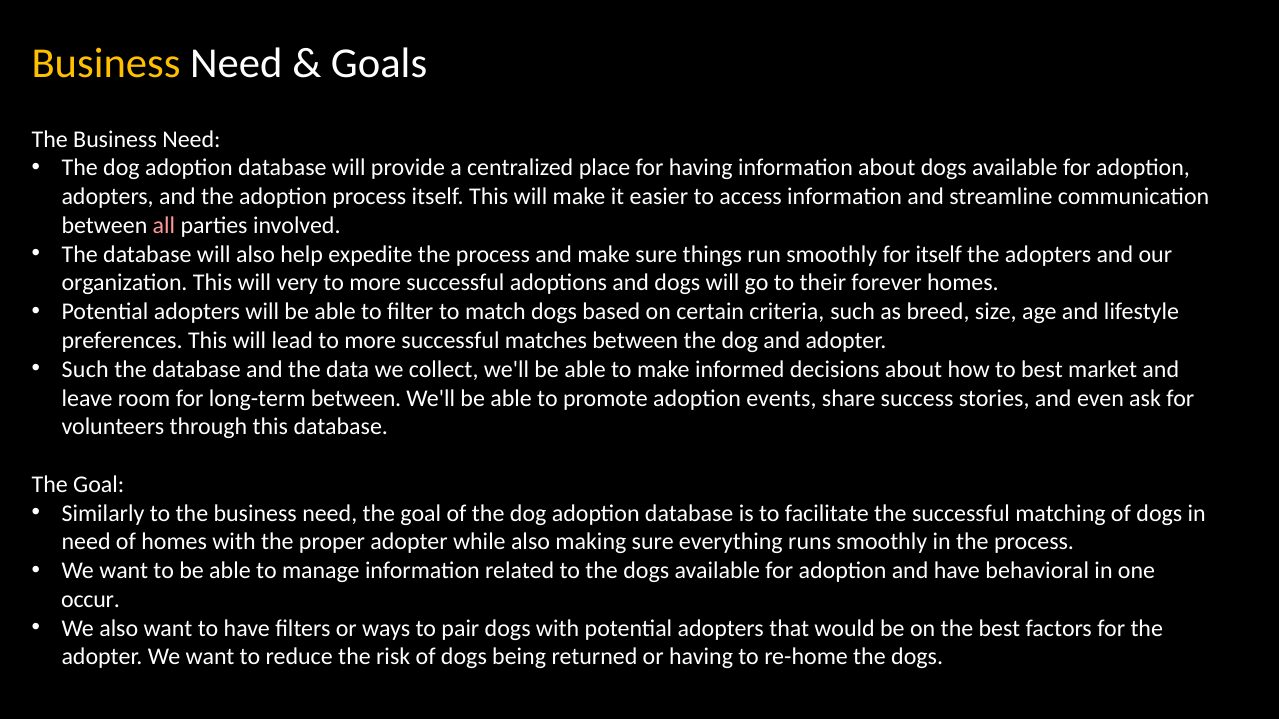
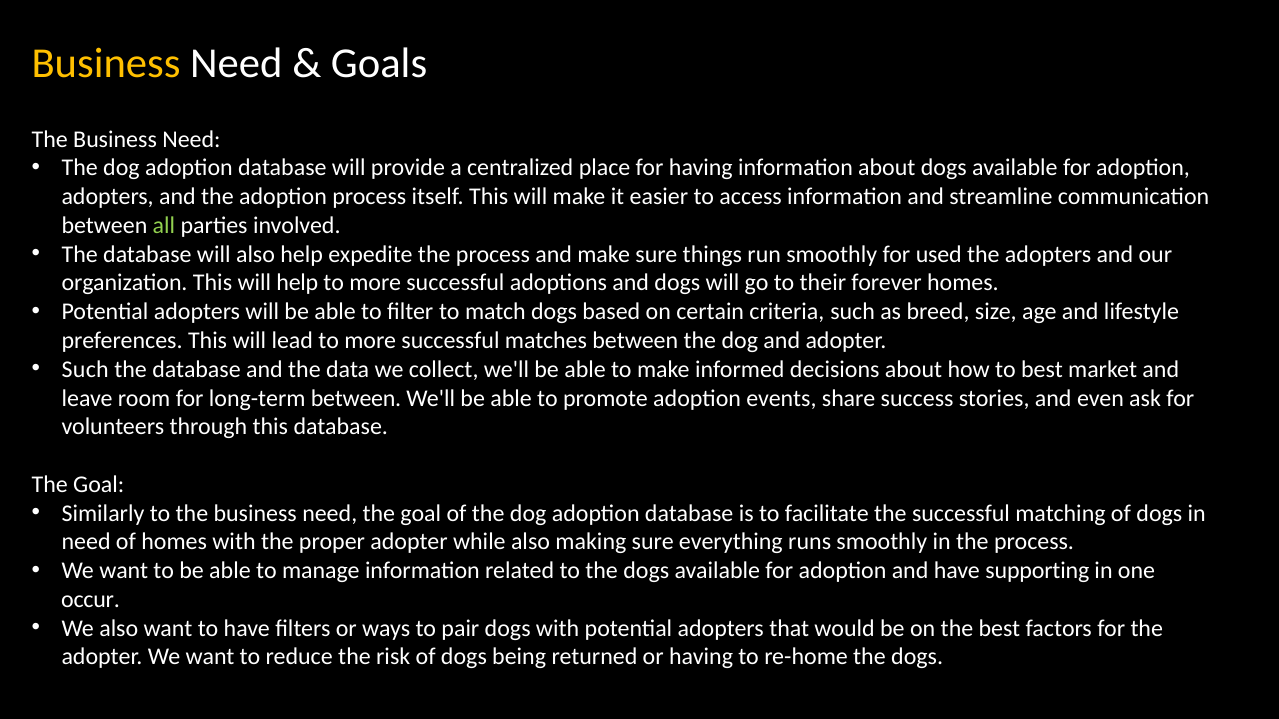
all colour: pink -> light green (164, 226)
for itself: itself -> used (939, 254)
will very: very -> help (297, 283)
behavioral: behavioral -> supporting (1037, 571)
